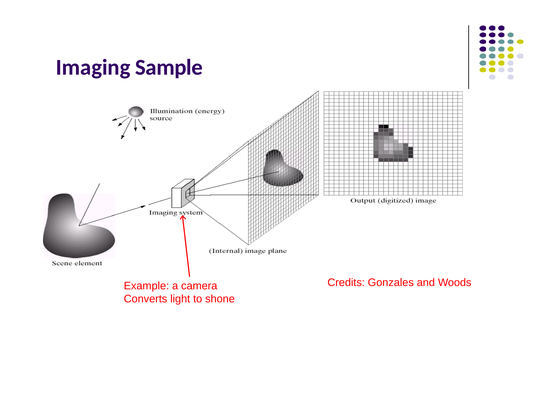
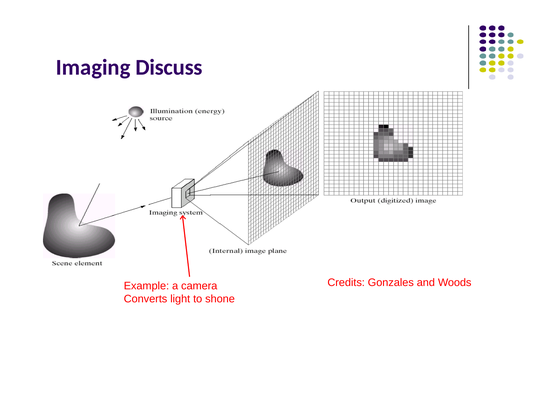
Sample: Sample -> Discuss (169, 67)
